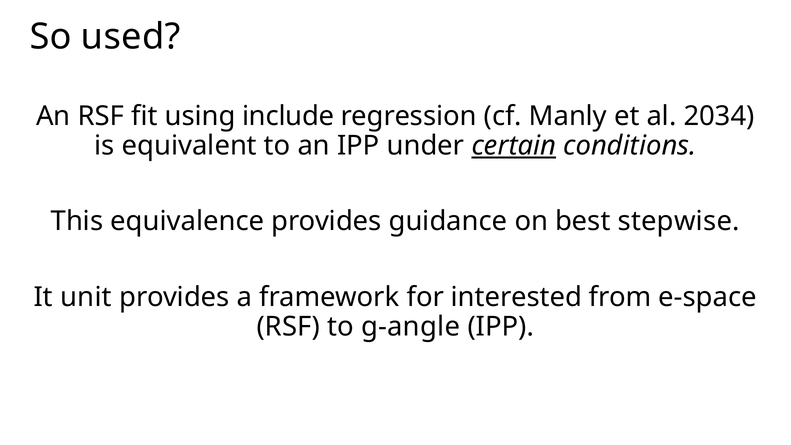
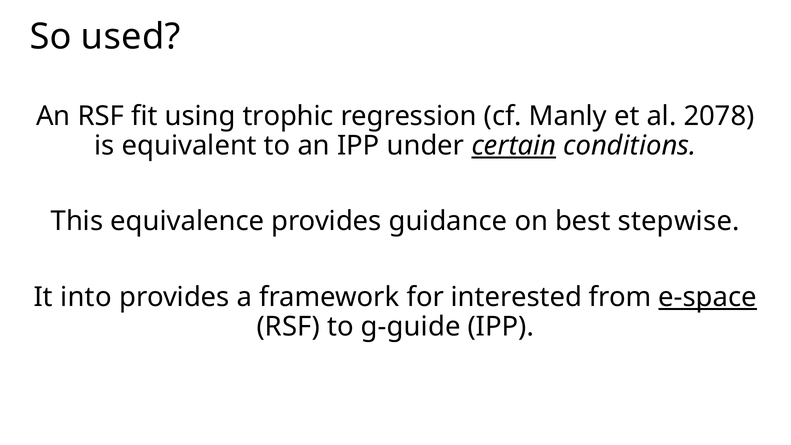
include: include -> trophic (288, 116)
2034: 2034 -> 2078 (719, 116)
unit: unit -> into (86, 297)
e-space underline: none -> present (708, 297)
g-angle: g-angle -> g-guide (411, 327)
